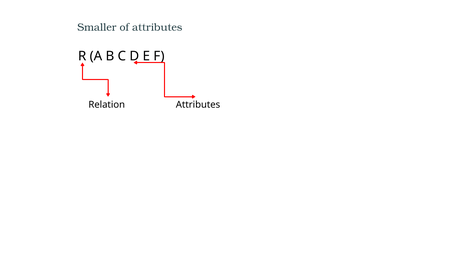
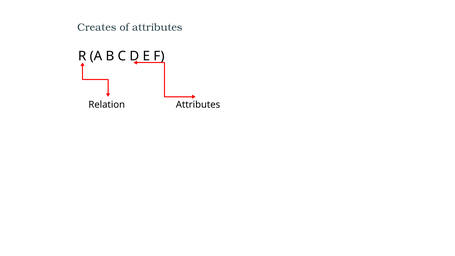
Smaller: Smaller -> Creates (97, 27)
